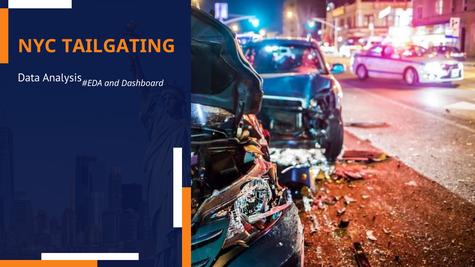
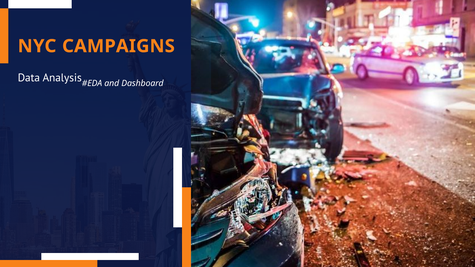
TAILGATING: TAILGATING -> CAMPAIGNS (118, 46)
